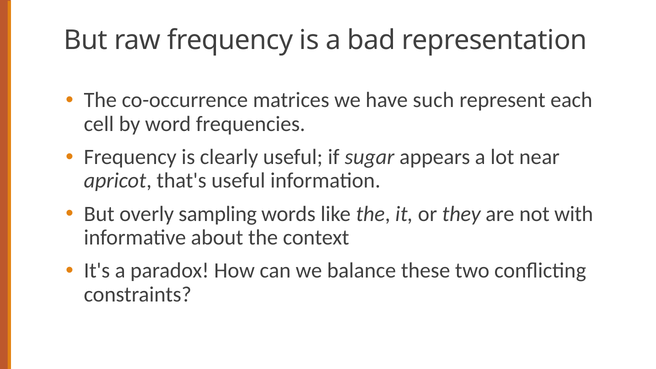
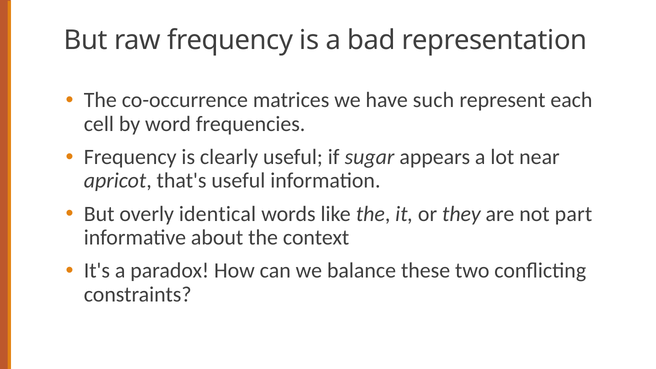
sampling: sampling -> identical (218, 214)
with: with -> part (574, 214)
